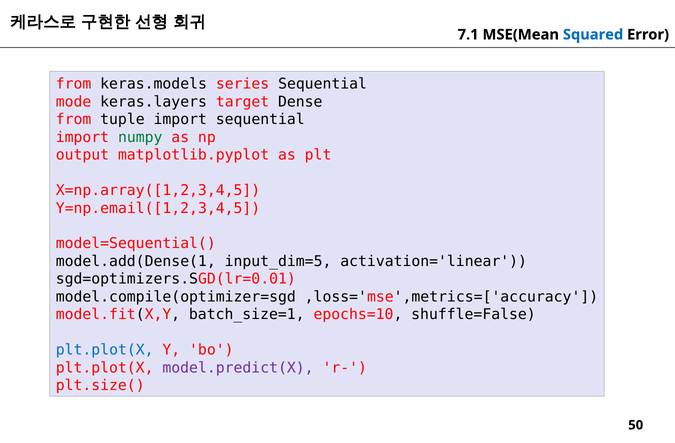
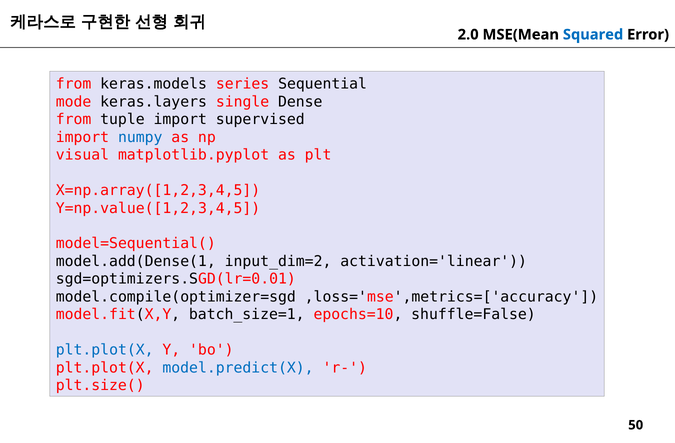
7.1: 7.1 -> 2.0 (468, 35)
target: target -> single (243, 102)
import sequential: sequential -> supervised (260, 120)
numpy colour: green -> blue (140, 137)
output: output -> visual (82, 155)
Y=np.email([1,2,3,4,5: Y=np.email([1,2,3,4,5 -> Y=np.value([1,2,3,4,5 (158, 208)
input_dim=5: input_dim=5 -> input_dim=2 (278, 262)
model.predict(X colour: purple -> blue (238, 368)
